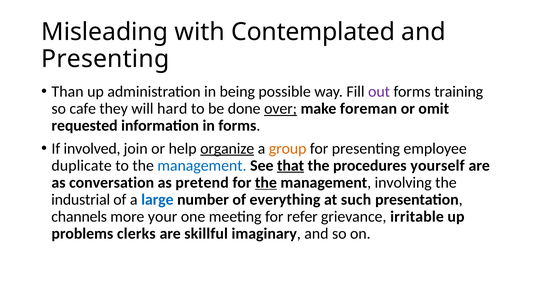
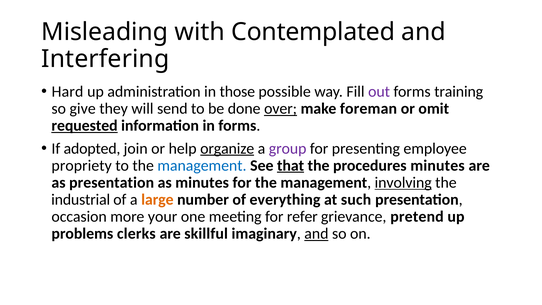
Presenting: Presenting -> Interfering (105, 59)
Than: Than -> Hard (68, 92)
being: being -> those (237, 92)
cafe: cafe -> give (83, 109)
hard: hard -> send (172, 109)
requested underline: none -> present (85, 126)
involved: involved -> adopted (92, 148)
group colour: orange -> purple (288, 148)
duplicate: duplicate -> propriety (82, 165)
procedures yourself: yourself -> minutes (438, 165)
as conversation: conversation -> presentation (112, 182)
as pretend: pretend -> minutes (202, 182)
the underline: present -> none (266, 182)
involving underline: none -> present (403, 182)
large colour: blue -> orange (157, 200)
channels: channels -> occasion (79, 217)
irritable: irritable -> pretend (417, 217)
and underline: none -> present (316, 234)
